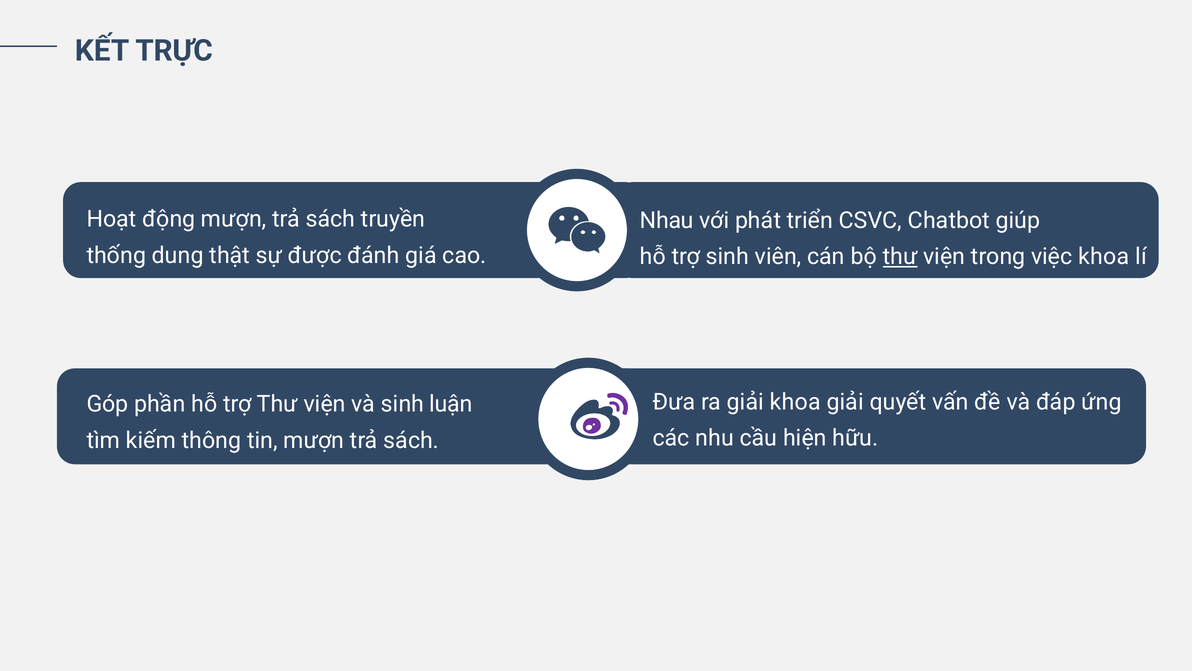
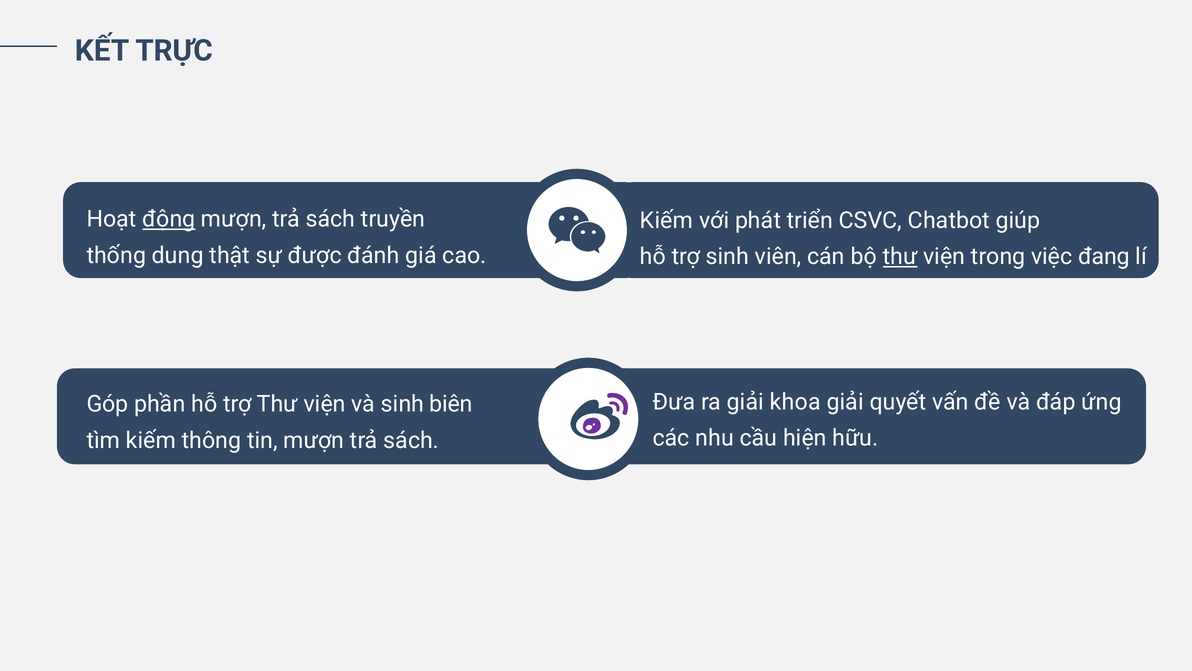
động underline: none -> present (169, 219)
Nhau: Nhau -> Kiếm (667, 220)
việc khoa: khoa -> đang (1104, 257)
luận: luận -> biên (451, 404)
